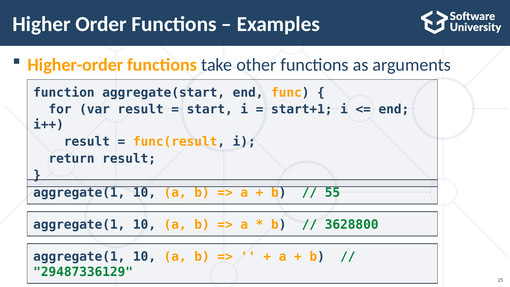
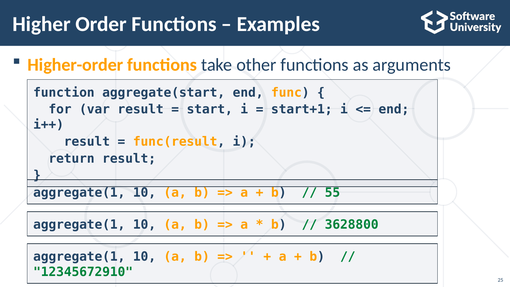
29487336129: 29487336129 -> 12345672910 (83, 272)
